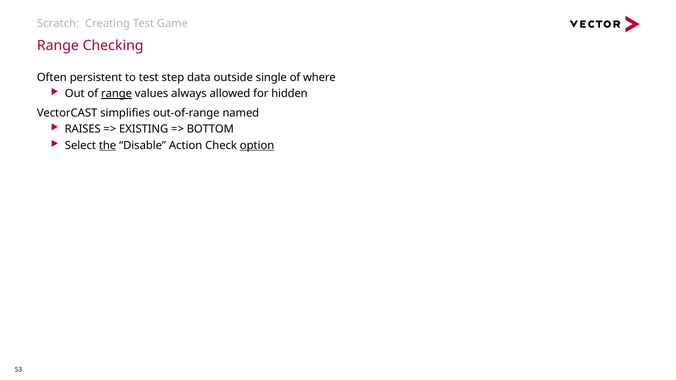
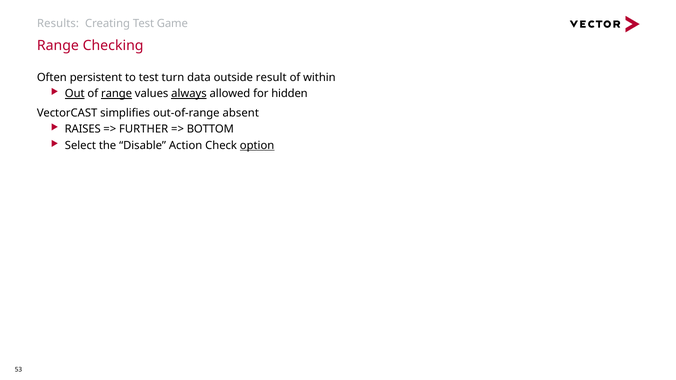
Scratch: Scratch -> Results (58, 24)
step: step -> turn (173, 77)
single: single -> result (271, 77)
where: where -> within (319, 77)
Out underline: none -> present (75, 94)
always underline: none -> present (189, 94)
named: named -> absent (241, 113)
EXISTING: EXISTING -> FURTHER (144, 129)
the underline: present -> none (108, 146)
